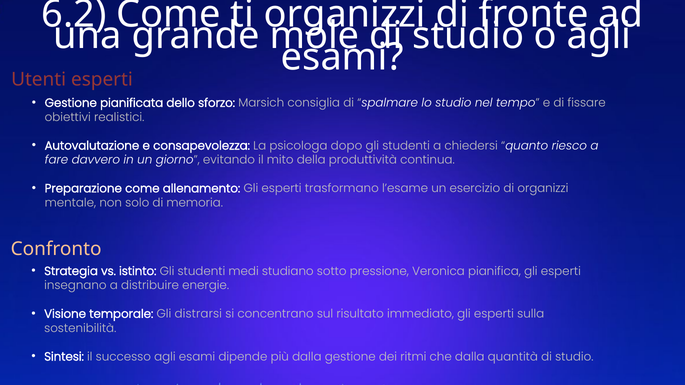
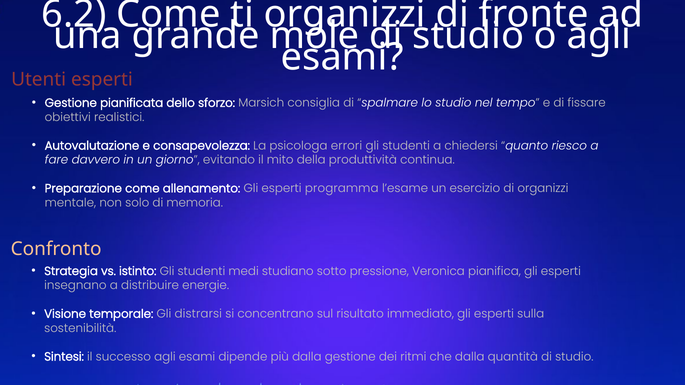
dopo: dopo -> errori (346, 146)
trasformano: trasformano -> programma (342, 189)
